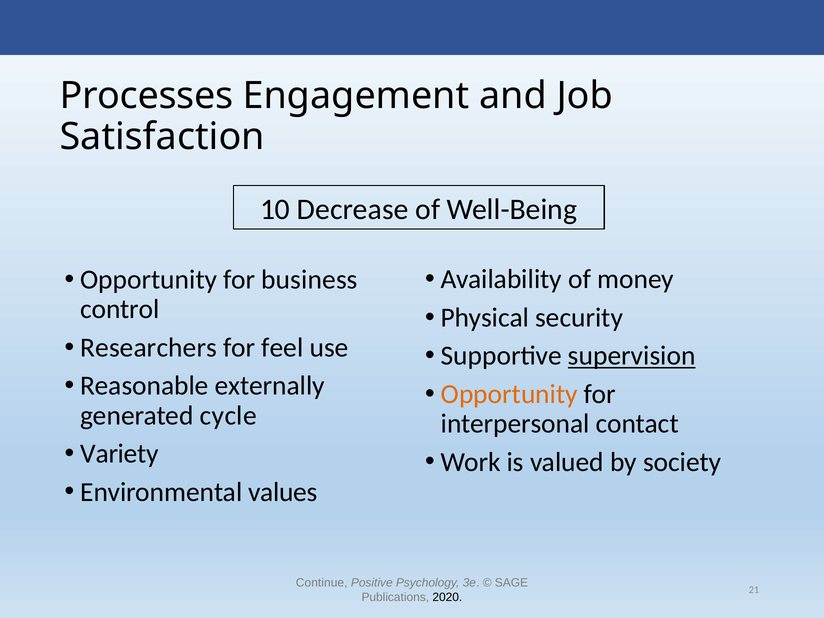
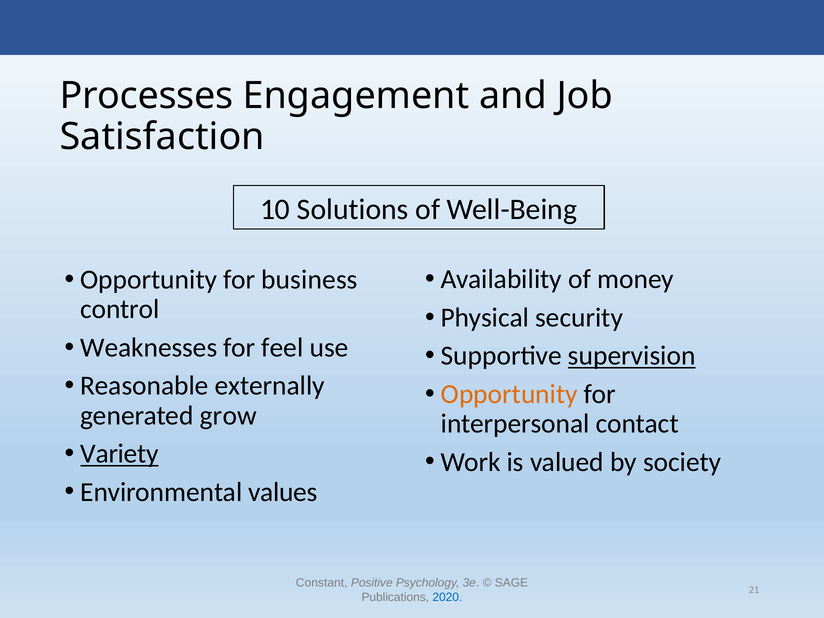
Decrease: Decrease -> Solutions (353, 209)
Researchers: Researchers -> Weaknesses (149, 348)
cycle: cycle -> grow (228, 416)
Variety underline: none -> present (120, 454)
Continue: Continue -> Constant (322, 583)
2020 colour: black -> blue (447, 597)
